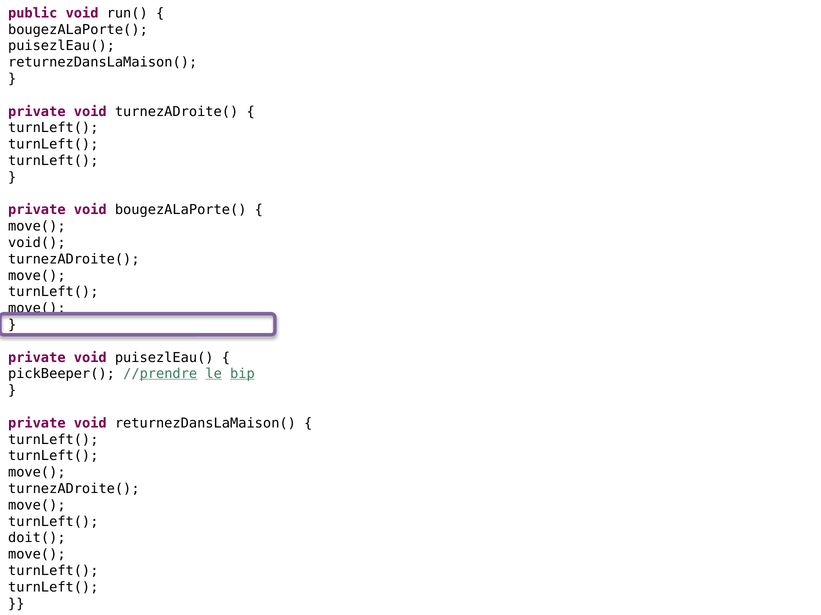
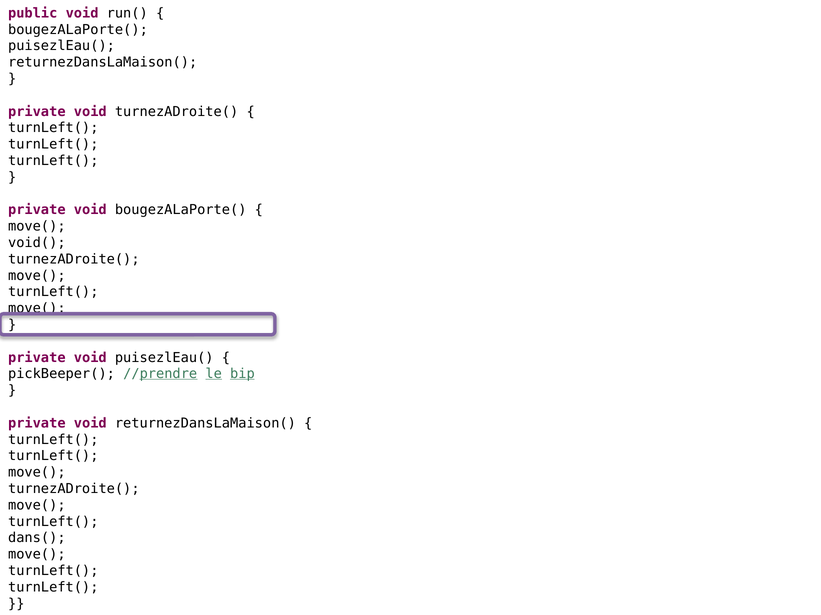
doit(: doit( -> dans( (37, 539)
